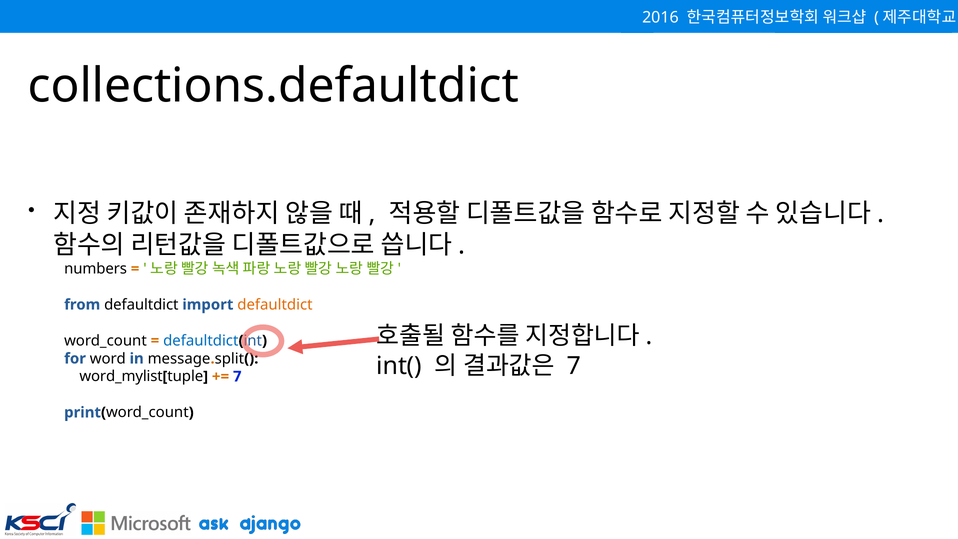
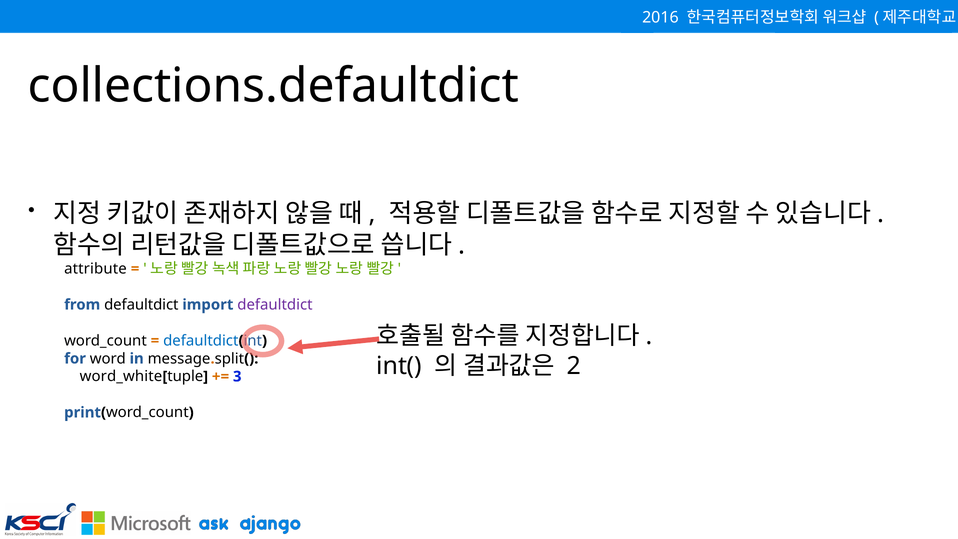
numbers: numbers -> attribute (95, 269)
defaultdict colour: orange -> purple (275, 305)
7: 7 -> 2 (574, 366)
word_mylist: word_mylist -> word_white (121, 376)
7: 7 -> 3 (237, 376)
